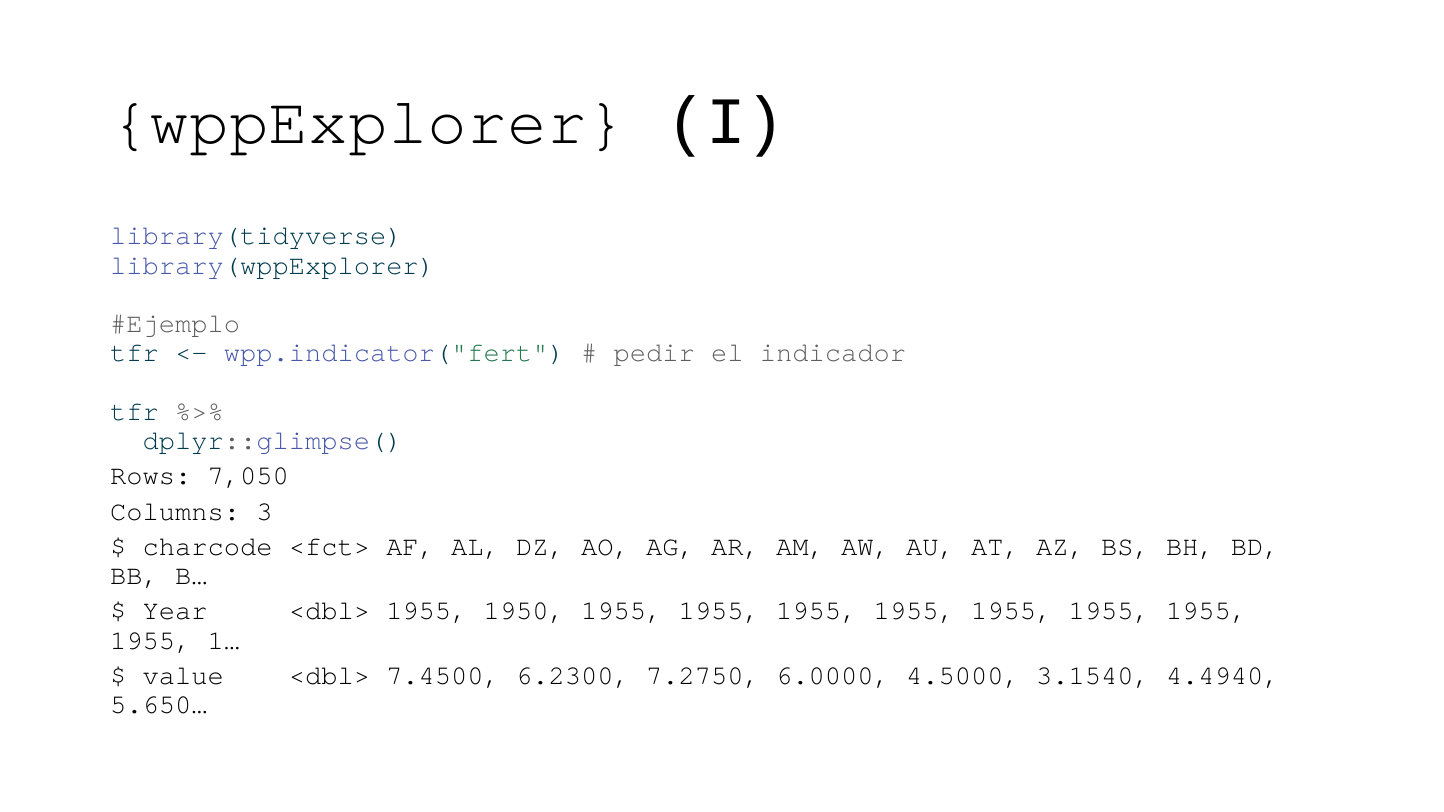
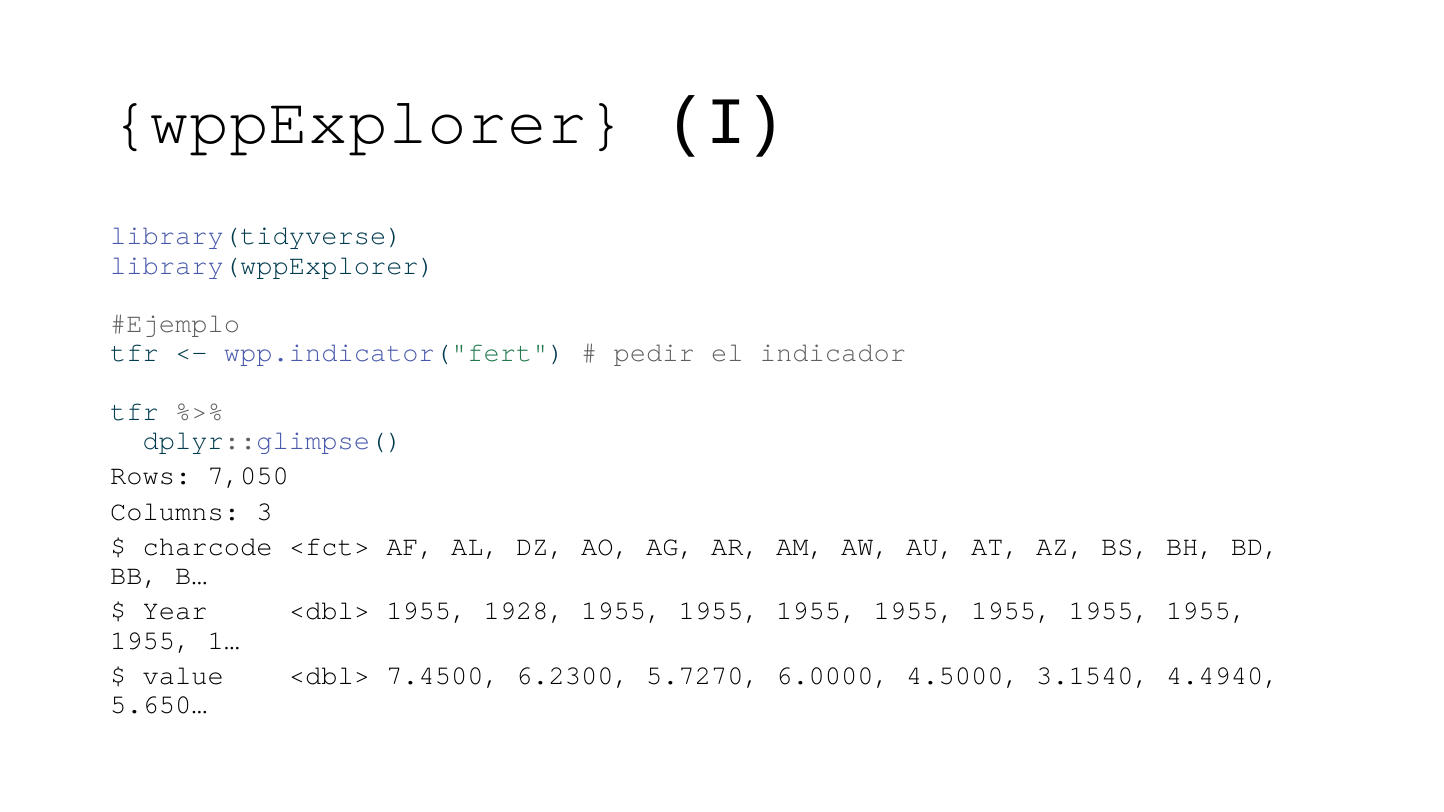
1950: 1950 -> 1928 (524, 611)
7.2750: 7.2750 -> 5.7270 (703, 676)
